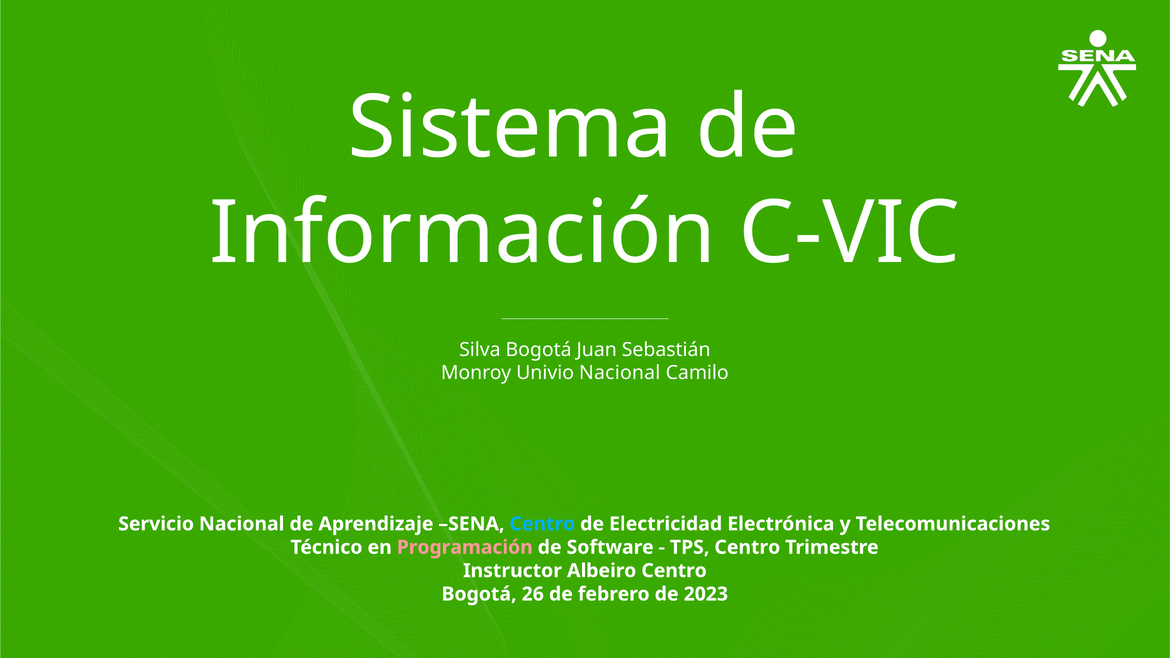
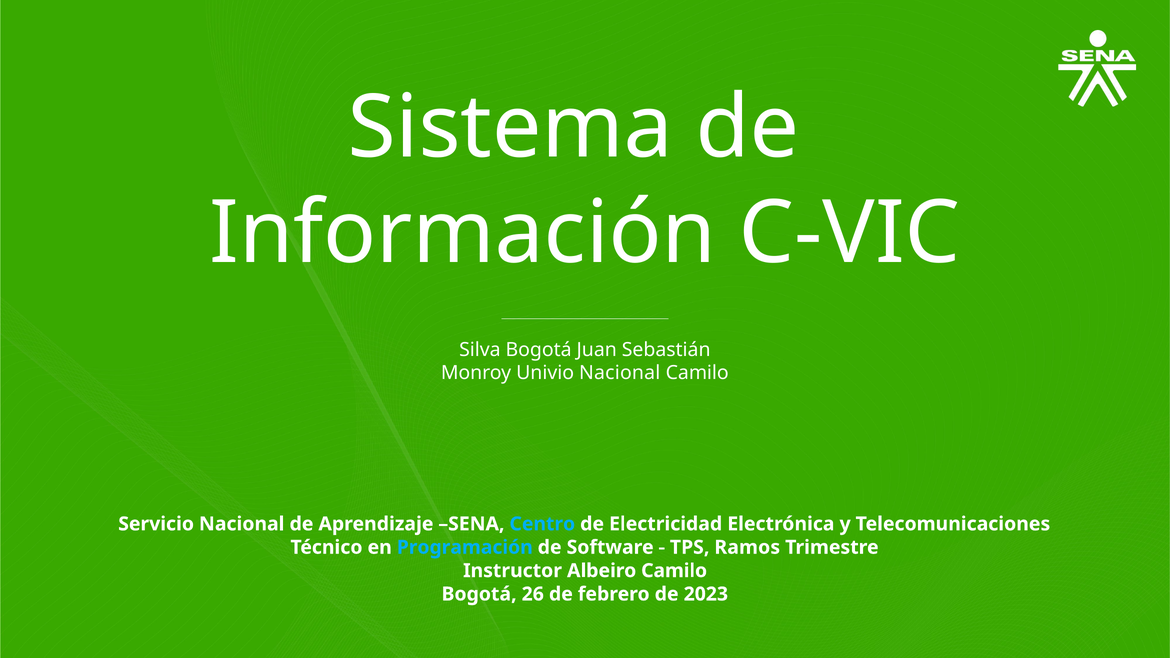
Programación colour: pink -> light blue (465, 547)
TPS Centro: Centro -> Ramos (747, 547)
Albeiro Centro: Centro -> Camilo (674, 571)
